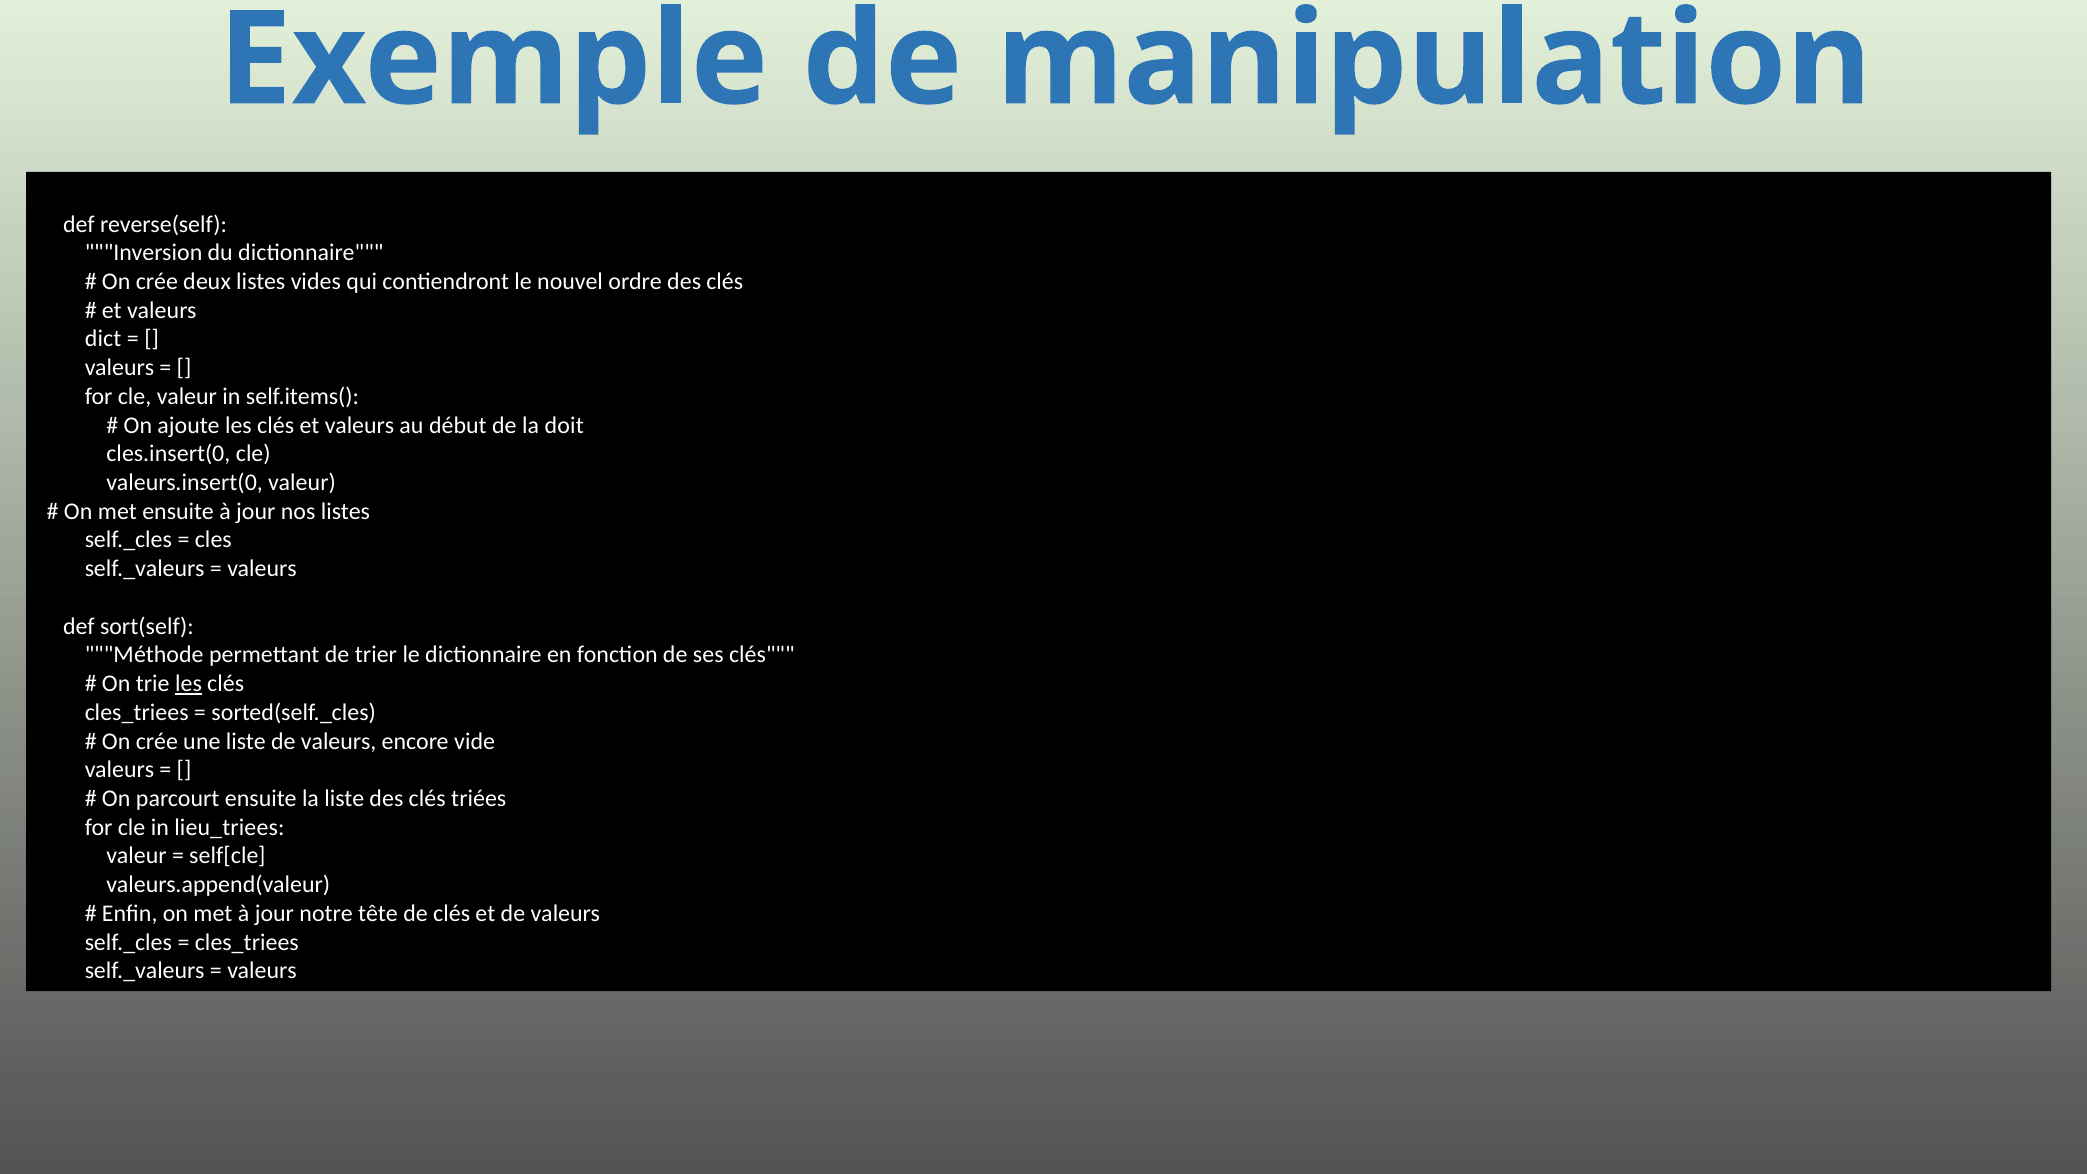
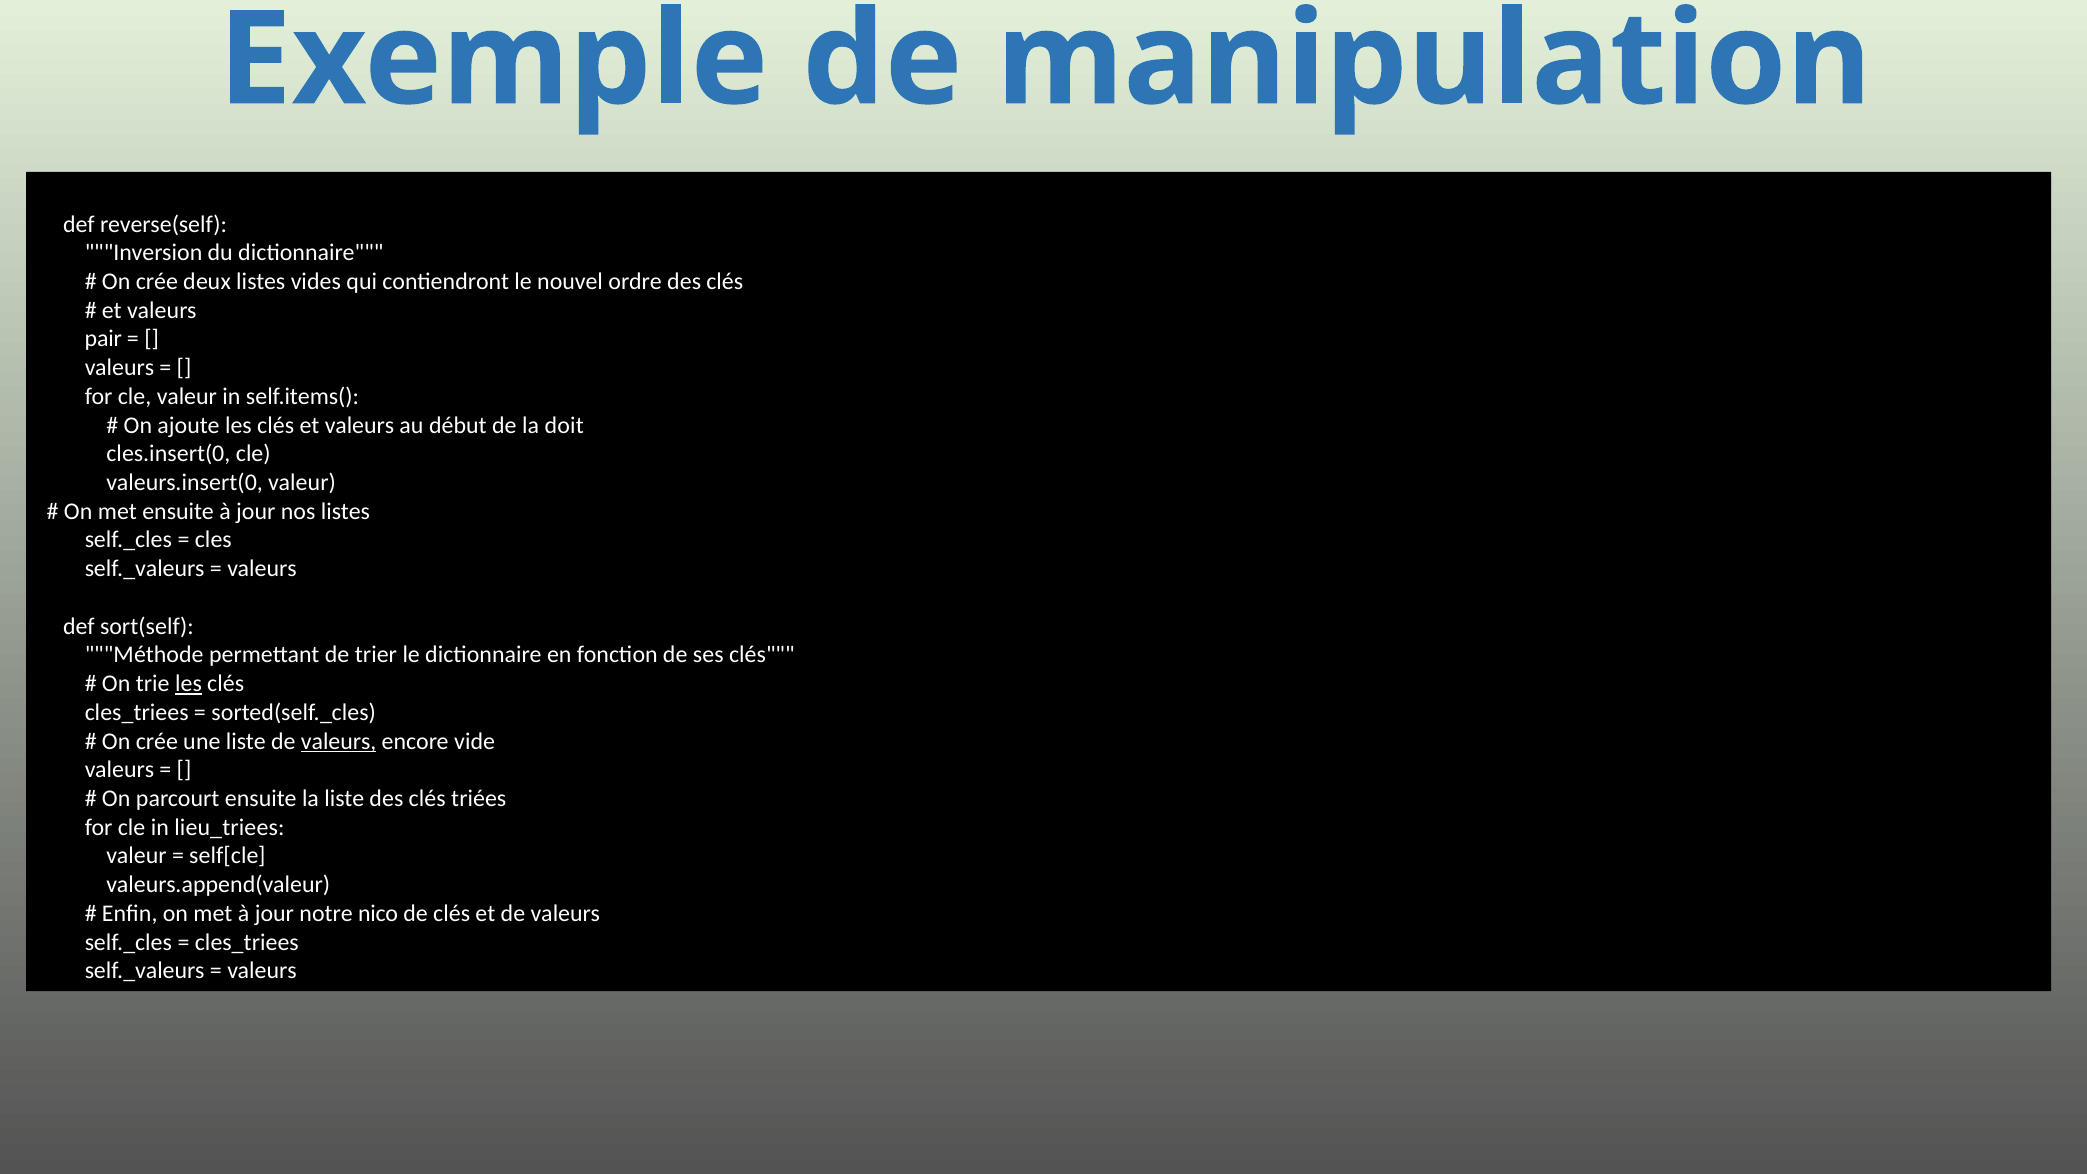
dict: dict -> pair (103, 339)
valeurs underline: none -> present (339, 741)
tête: tête -> nico (378, 913)
